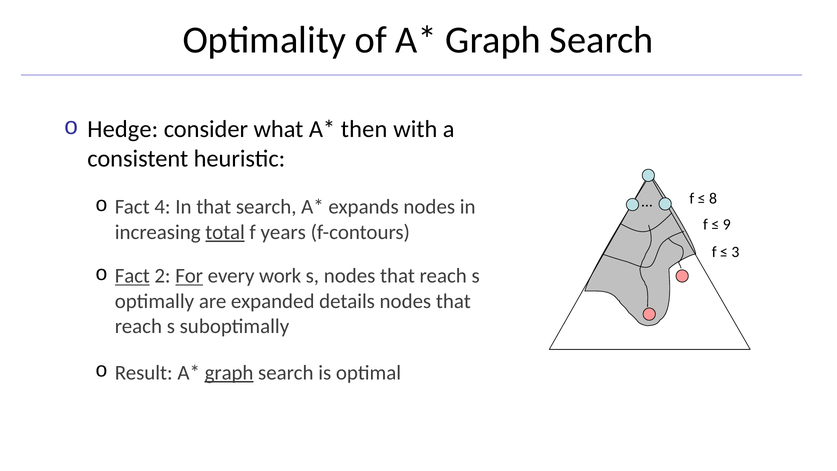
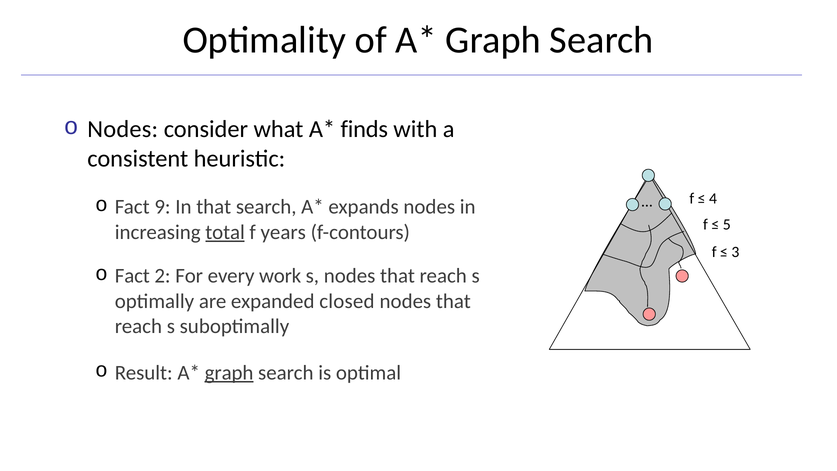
Hedge: Hedge -> Nodes (123, 129)
then: then -> finds (364, 129)
8: 8 -> 4 (713, 199)
4: 4 -> 9 (162, 207)
9: 9 -> 5 (727, 225)
Fact underline: present -> none (132, 276)
For underline: present -> none (189, 276)
details: details -> closed (347, 301)
